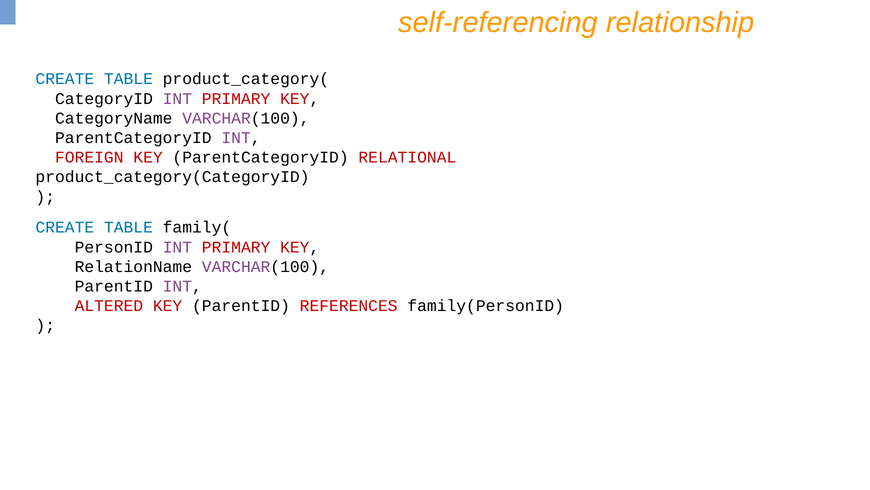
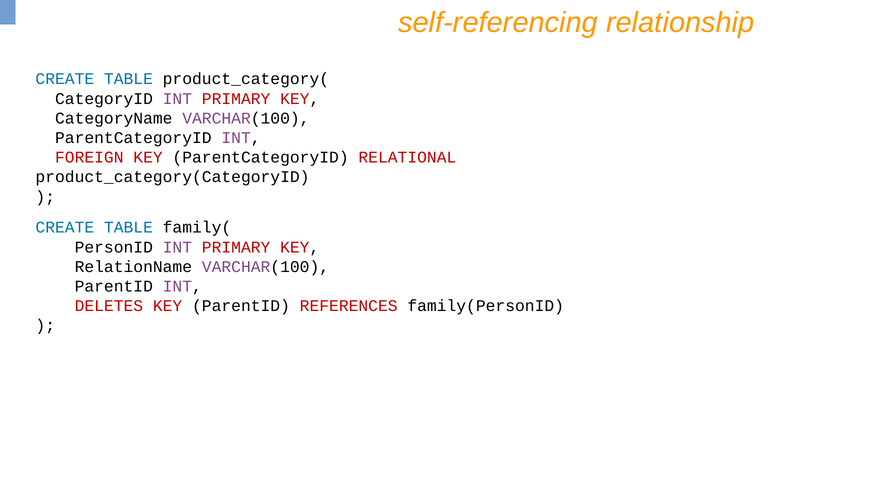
ALTERED: ALTERED -> DELETES (109, 306)
